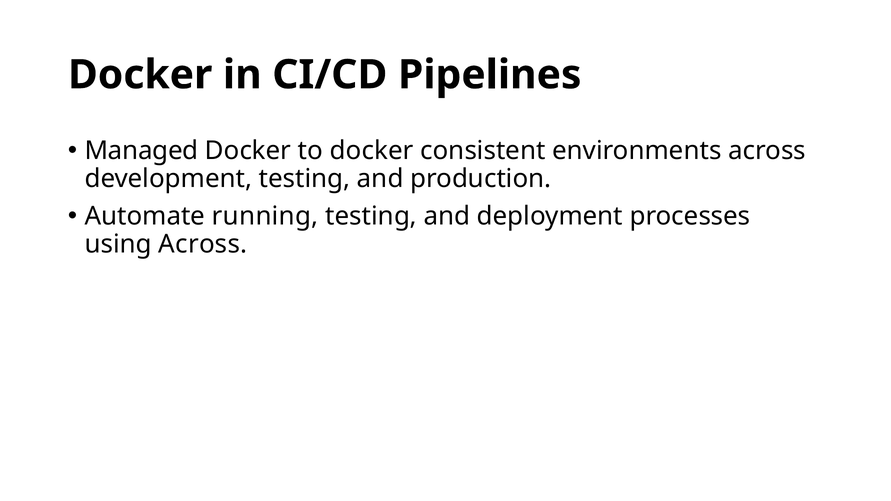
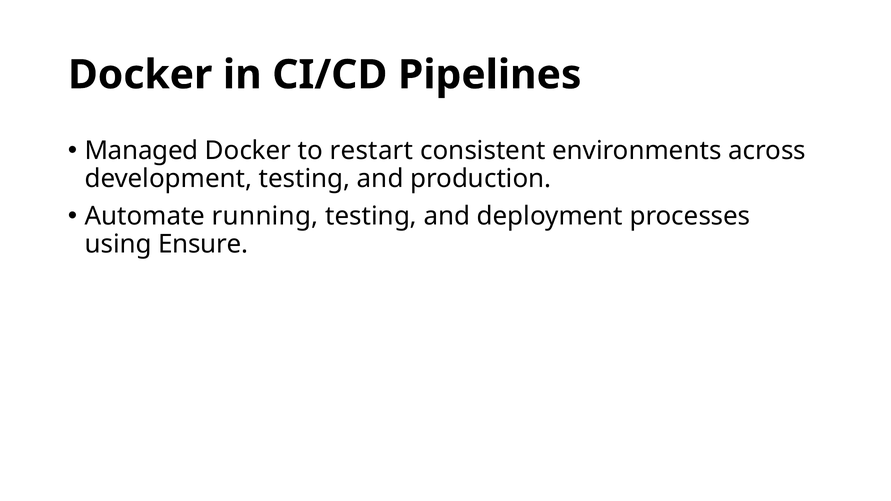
to docker: docker -> restart (371, 151)
using Across: Across -> Ensure (203, 244)
